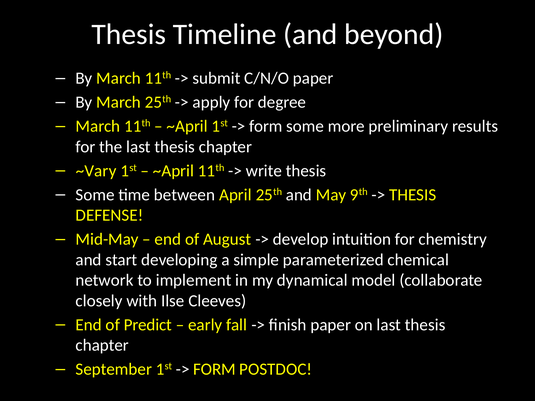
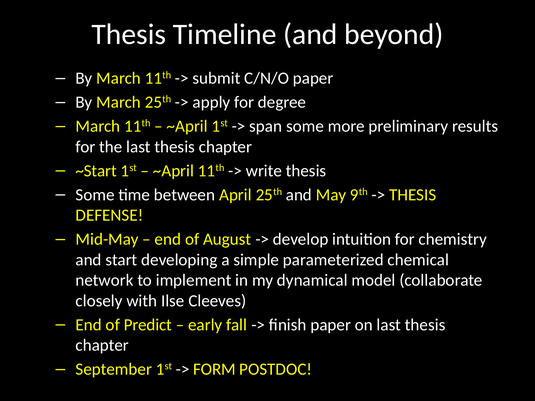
form: form -> span (266, 126)
~Vary: ~Vary -> ~Start (96, 171)
